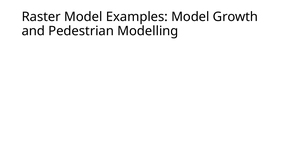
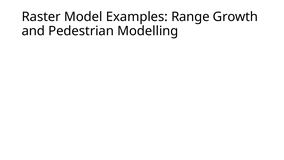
Examples Model: Model -> Range (190, 17)
